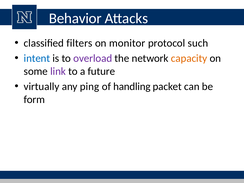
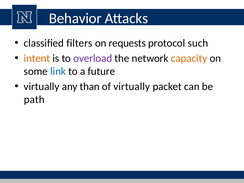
monitor: monitor -> requests (127, 43)
intent colour: blue -> orange (37, 58)
link colour: purple -> blue (58, 71)
ping: ping -> than (90, 86)
of handling: handling -> virtually (132, 86)
form: form -> path (34, 99)
